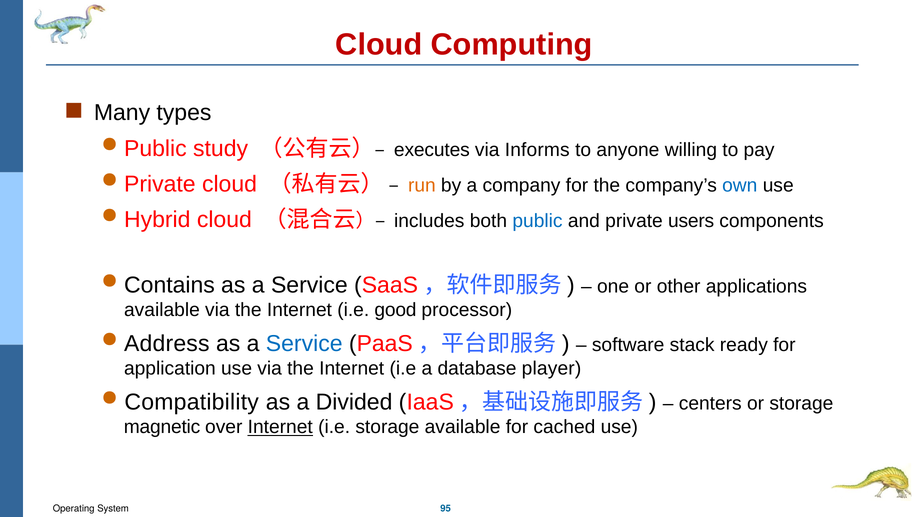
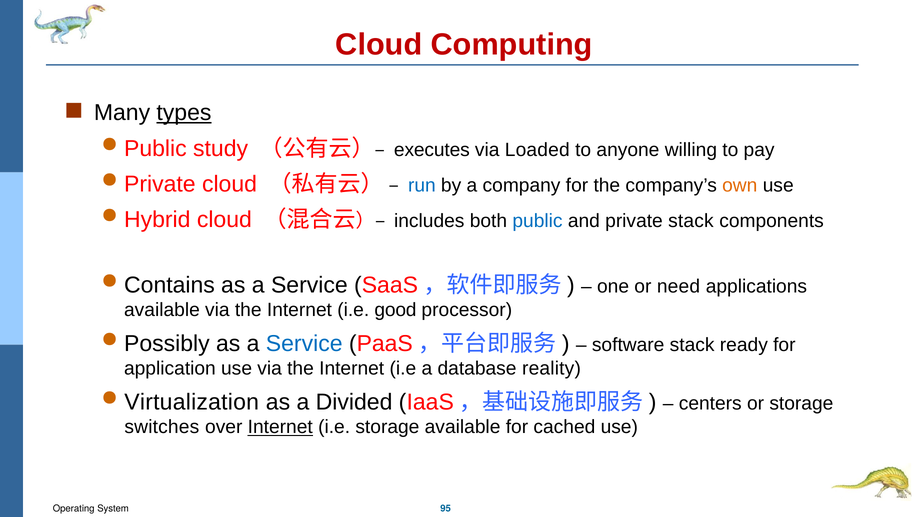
types underline: none -> present (184, 113)
Informs: Informs -> Loaded (537, 150)
run colour: orange -> blue (422, 185)
own colour: blue -> orange (740, 185)
private users: users -> stack (691, 221)
other: other -> need (678, 286)
Address: Address -> Possibly (167, 344)
player: player -> reality (551, 369)
Compatibility: Compatibility -> Virtualization (192, 403)
magnetic: magnetic -> switches (162, 428)
